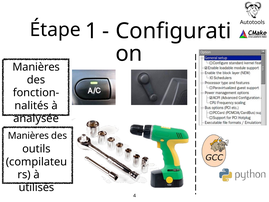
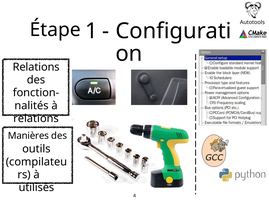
Manières: Manières -> Relations (36, 67)
analysée: analysée -> relations (36, 118)
